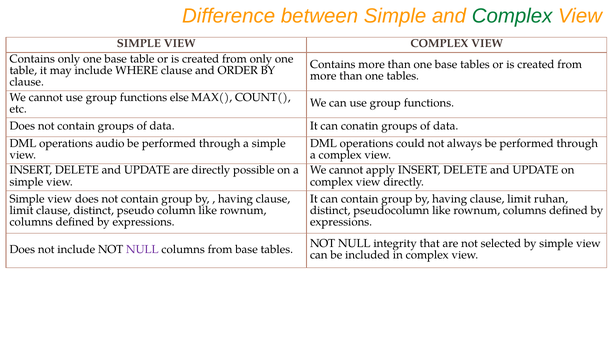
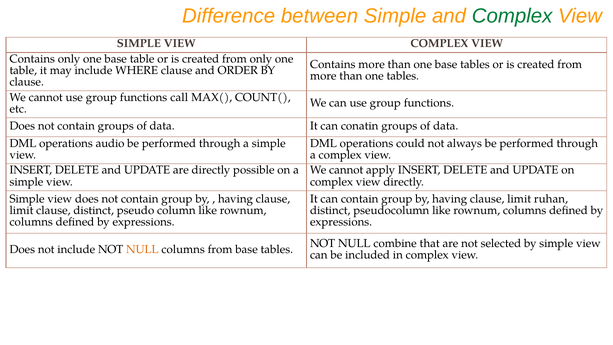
else: else -> call (179, 97)
integrity: integrity -> combine (395, 243)
NULL colour: purple -> orange (142, 249)
